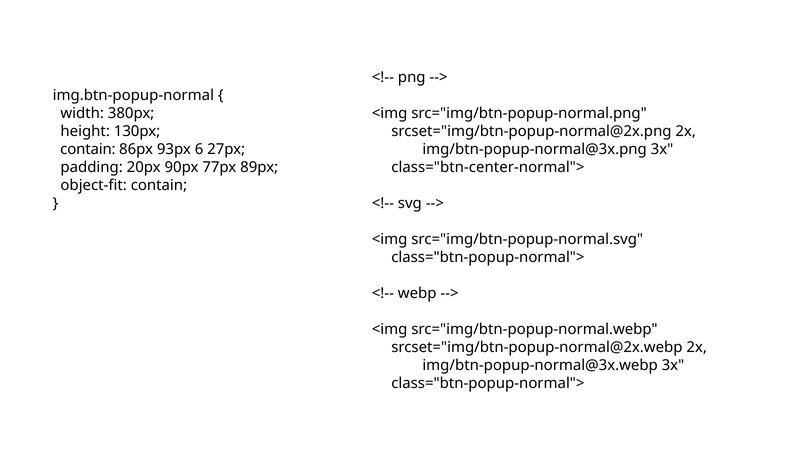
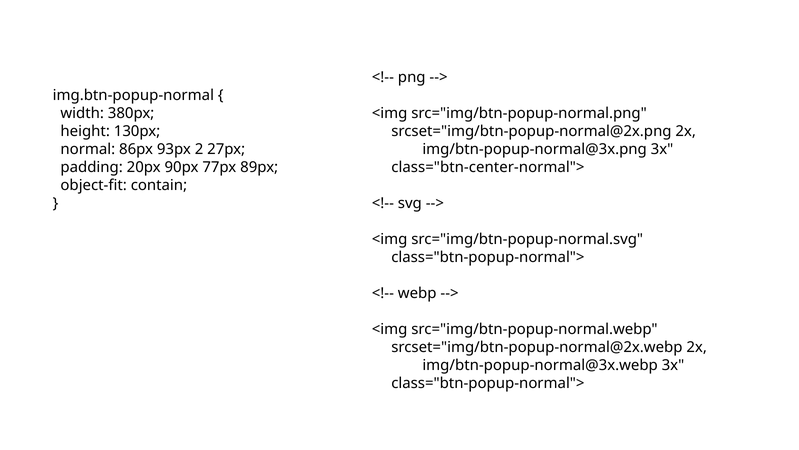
contain: contain -> normal (88, 149)
6: 6 -> 2 (199, 149)
